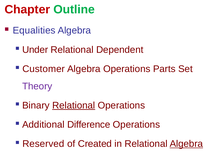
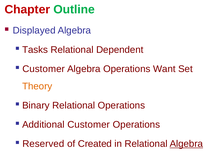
Equalities: Equalities -> Displayed (34, 31)
Under: Under -> Tasks (35, 50)
Parts: Parts -> Want (164, 69)
Theory colour: purple -> orange (37, 87)
Relational underline: present -> none (74, 106)
Additional Difference: Difference -> Customer (89, 125)
